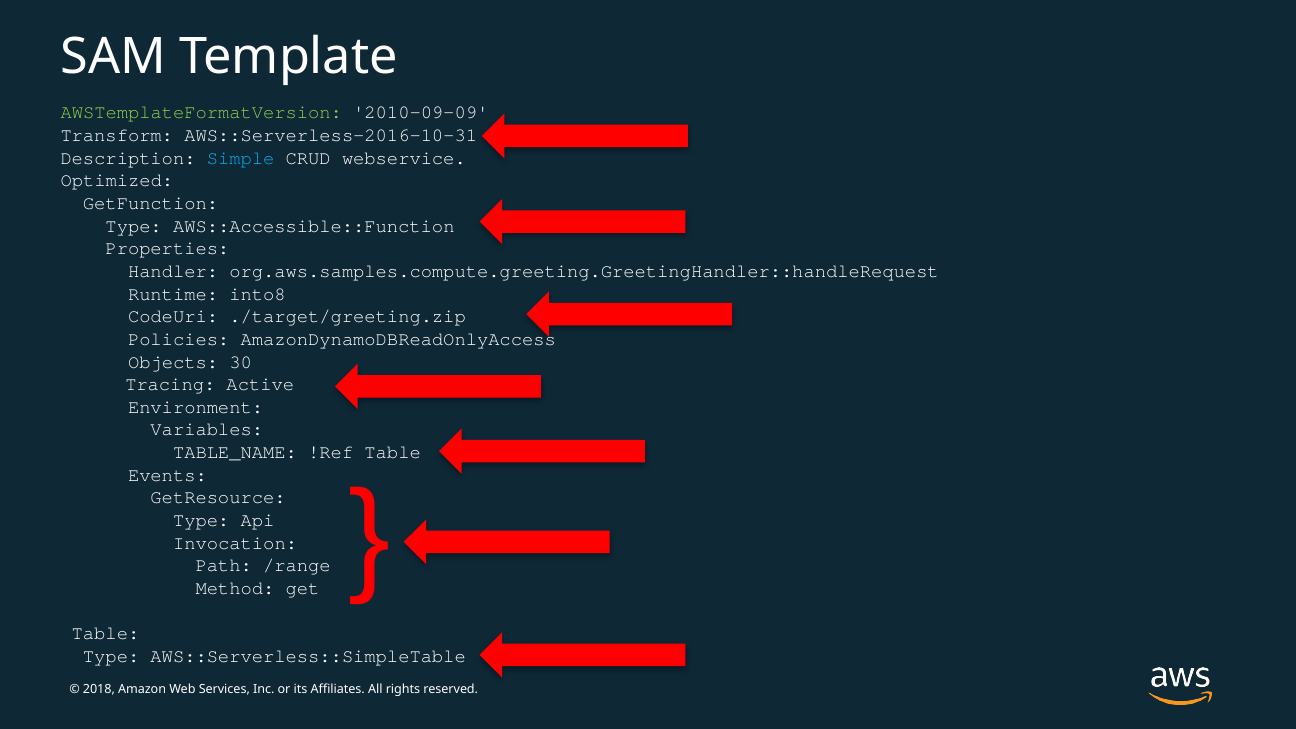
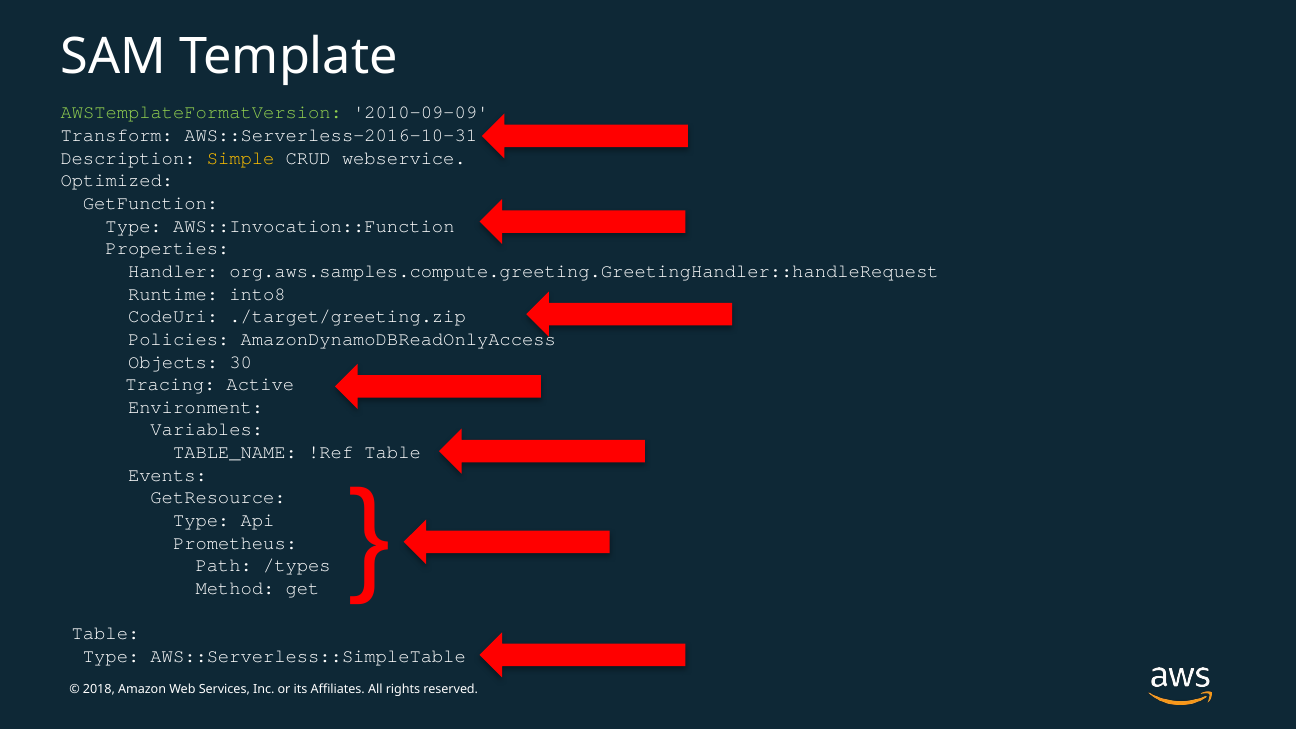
Simple colour: light blue -> yellow (241, 158)
AWS::Accessible::Function: AWS::Accessible::Function -> AWS::Invocation::Function (314, 226)
Invocation: Invocation -> Prometheus (235, 543)
/range: /range -> /types (297, 566)
